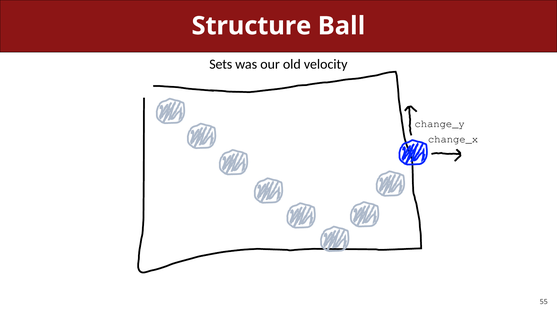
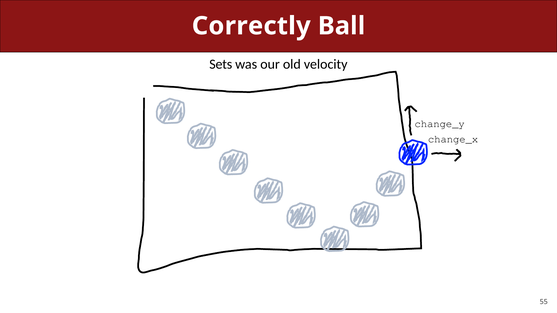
Structure: Structure -> Correctly (251, 26)
